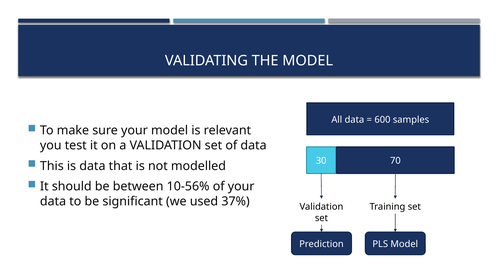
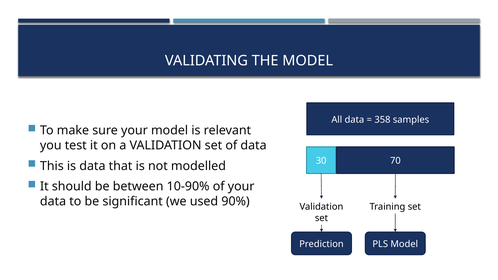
600: 600 -> 358 (382, 120)
10-56%: 10-56% -> 10-90% (188, 187)
37%: 37% -> 90% (236, 202)
